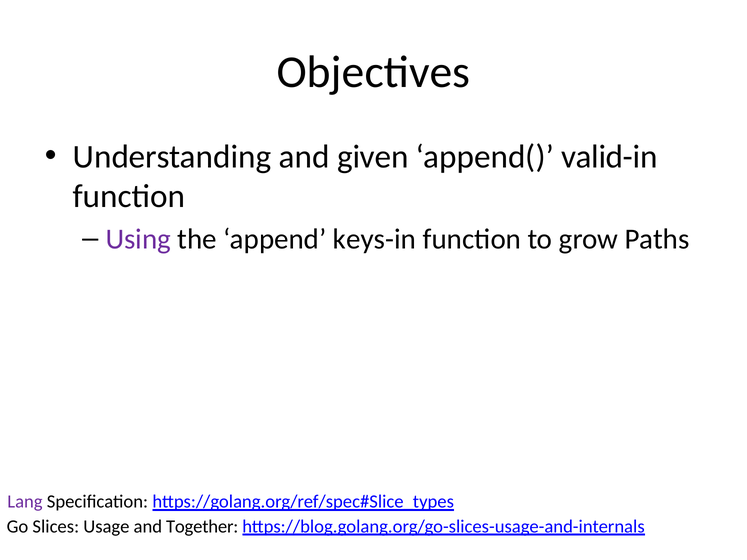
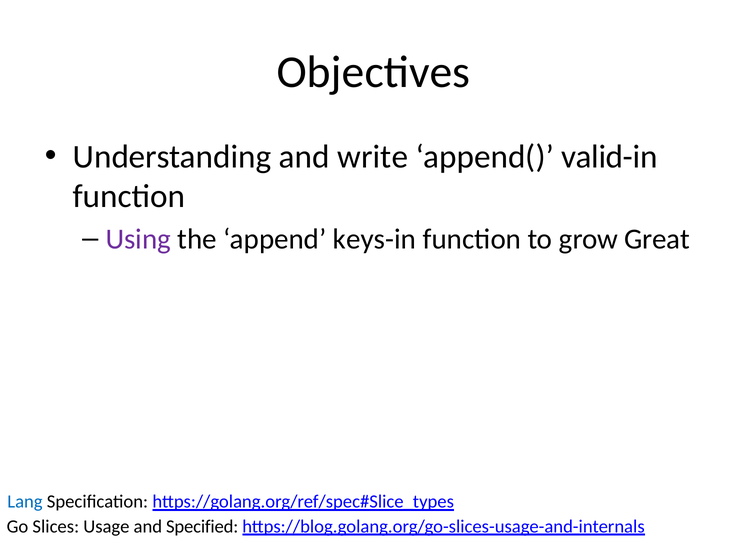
given: given -> write (373, 157)
Paths: Paths -> Great (657, 239)
Lang colour: purple -> blue (25, 502)
Together: Together -> Specified (202, 527)
